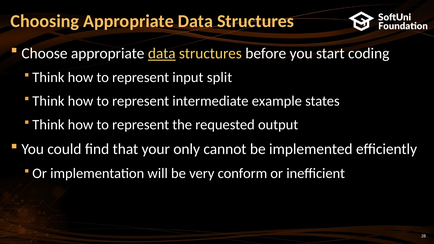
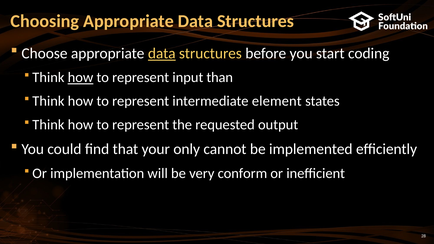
how underline: none -> present (81, 78)
split: split -> than (220, 78)
example: example -> element (277, 101)
